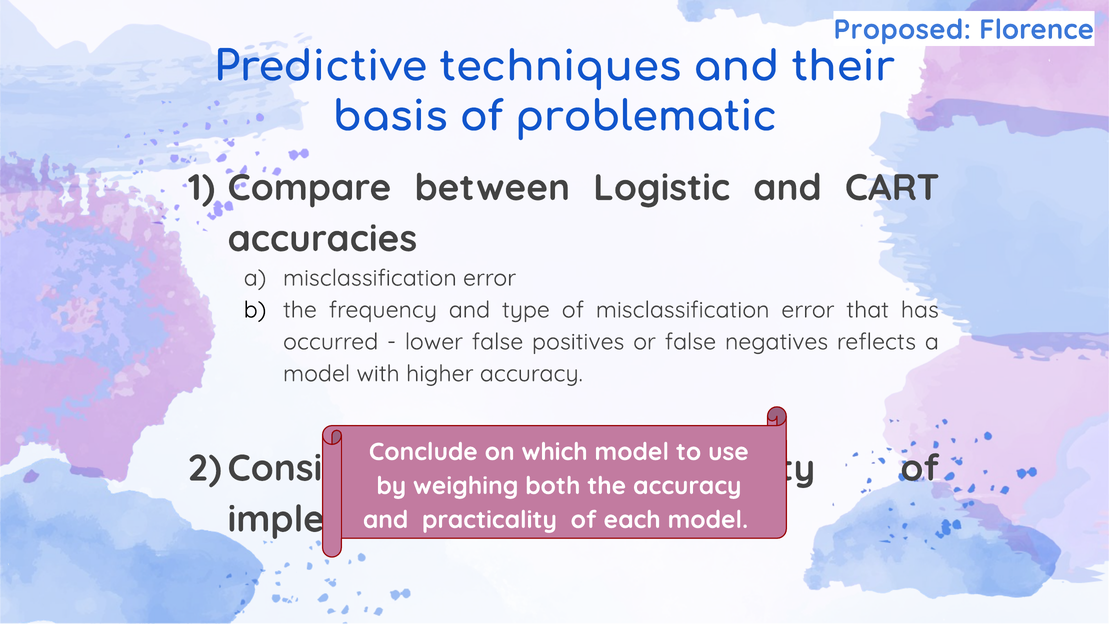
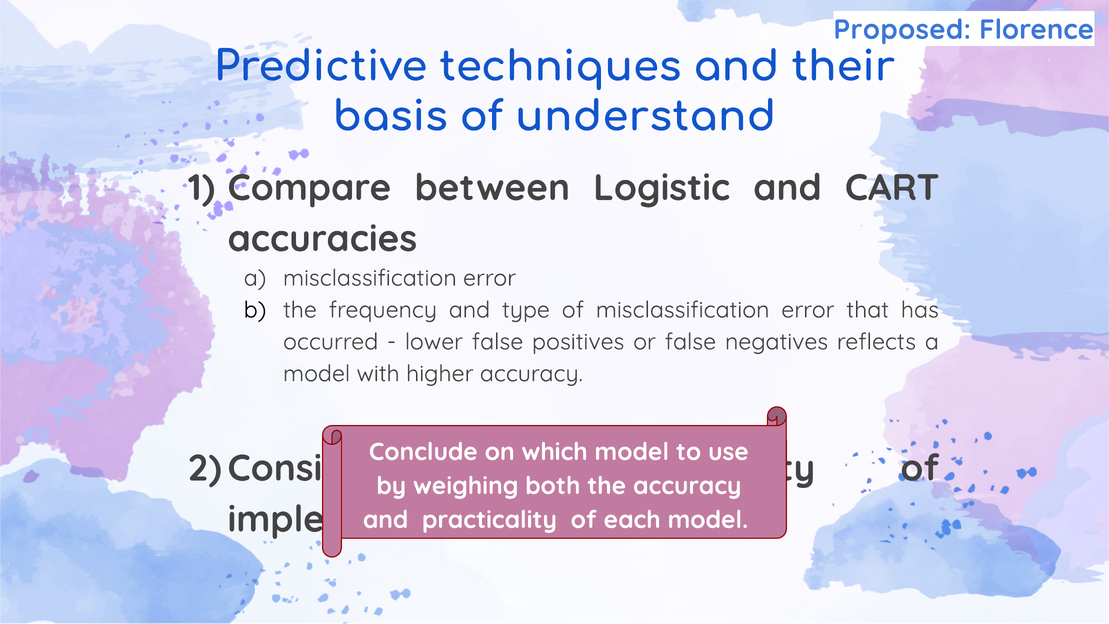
problematic: problematic -> understand (646, 117)
